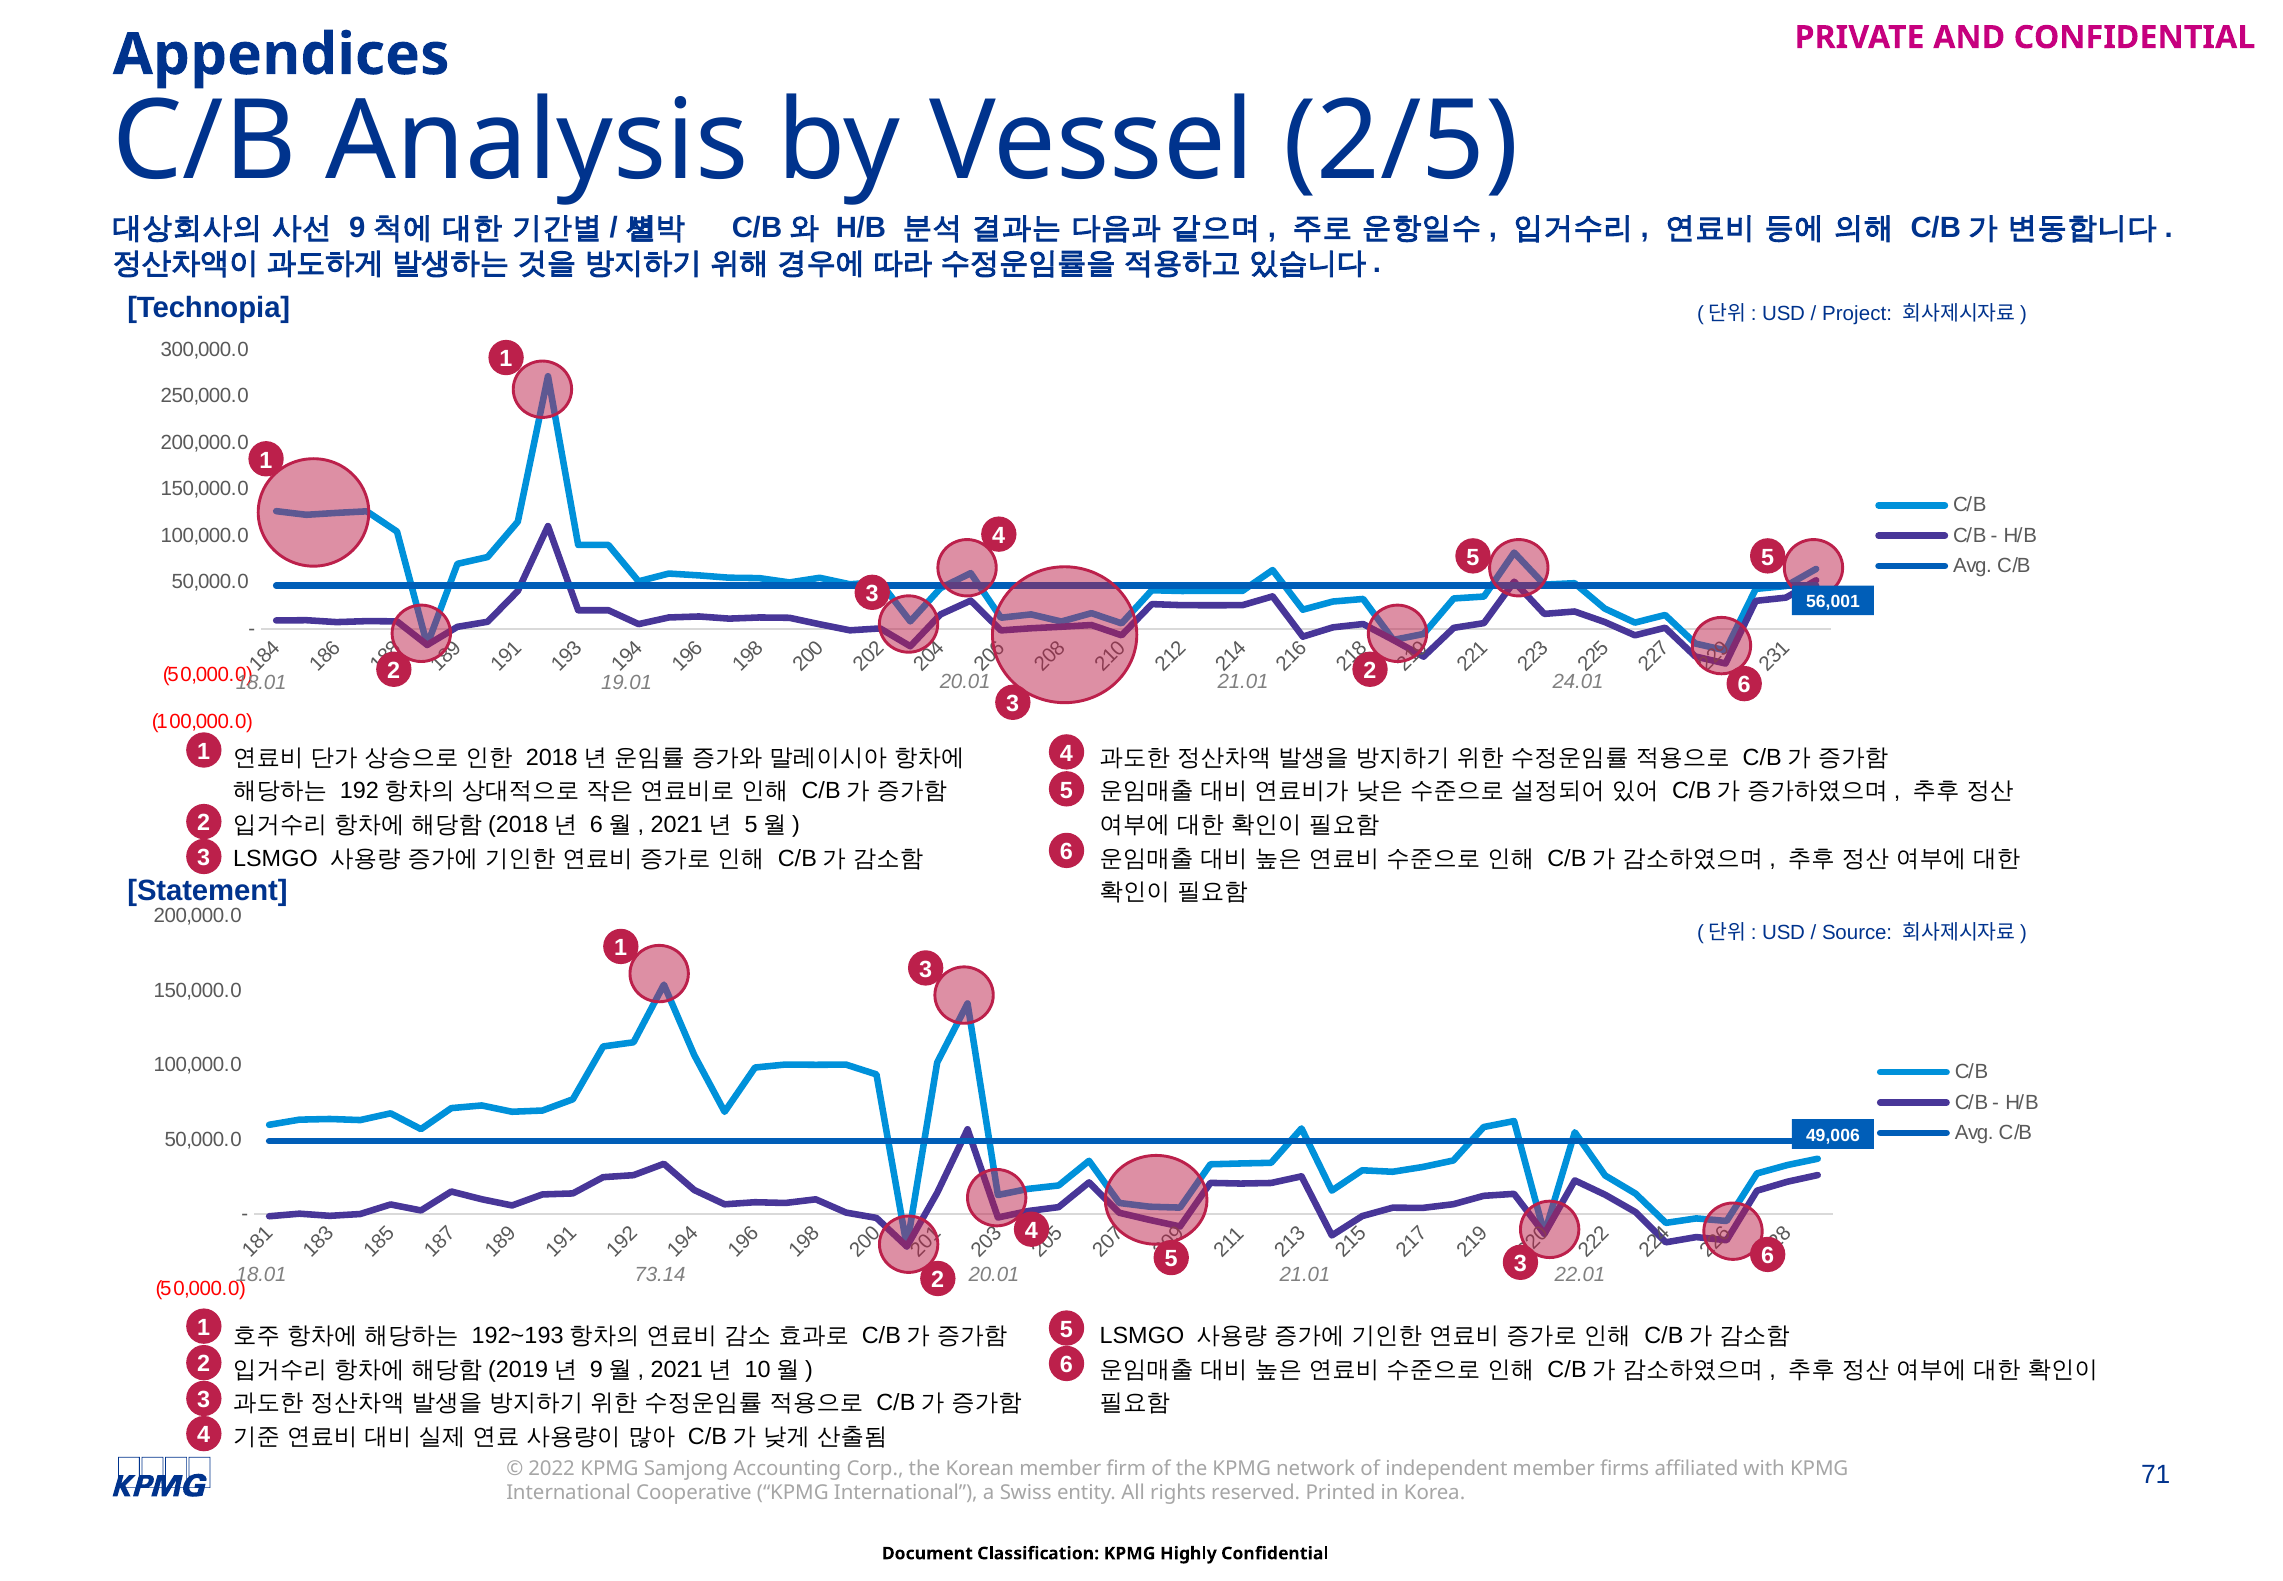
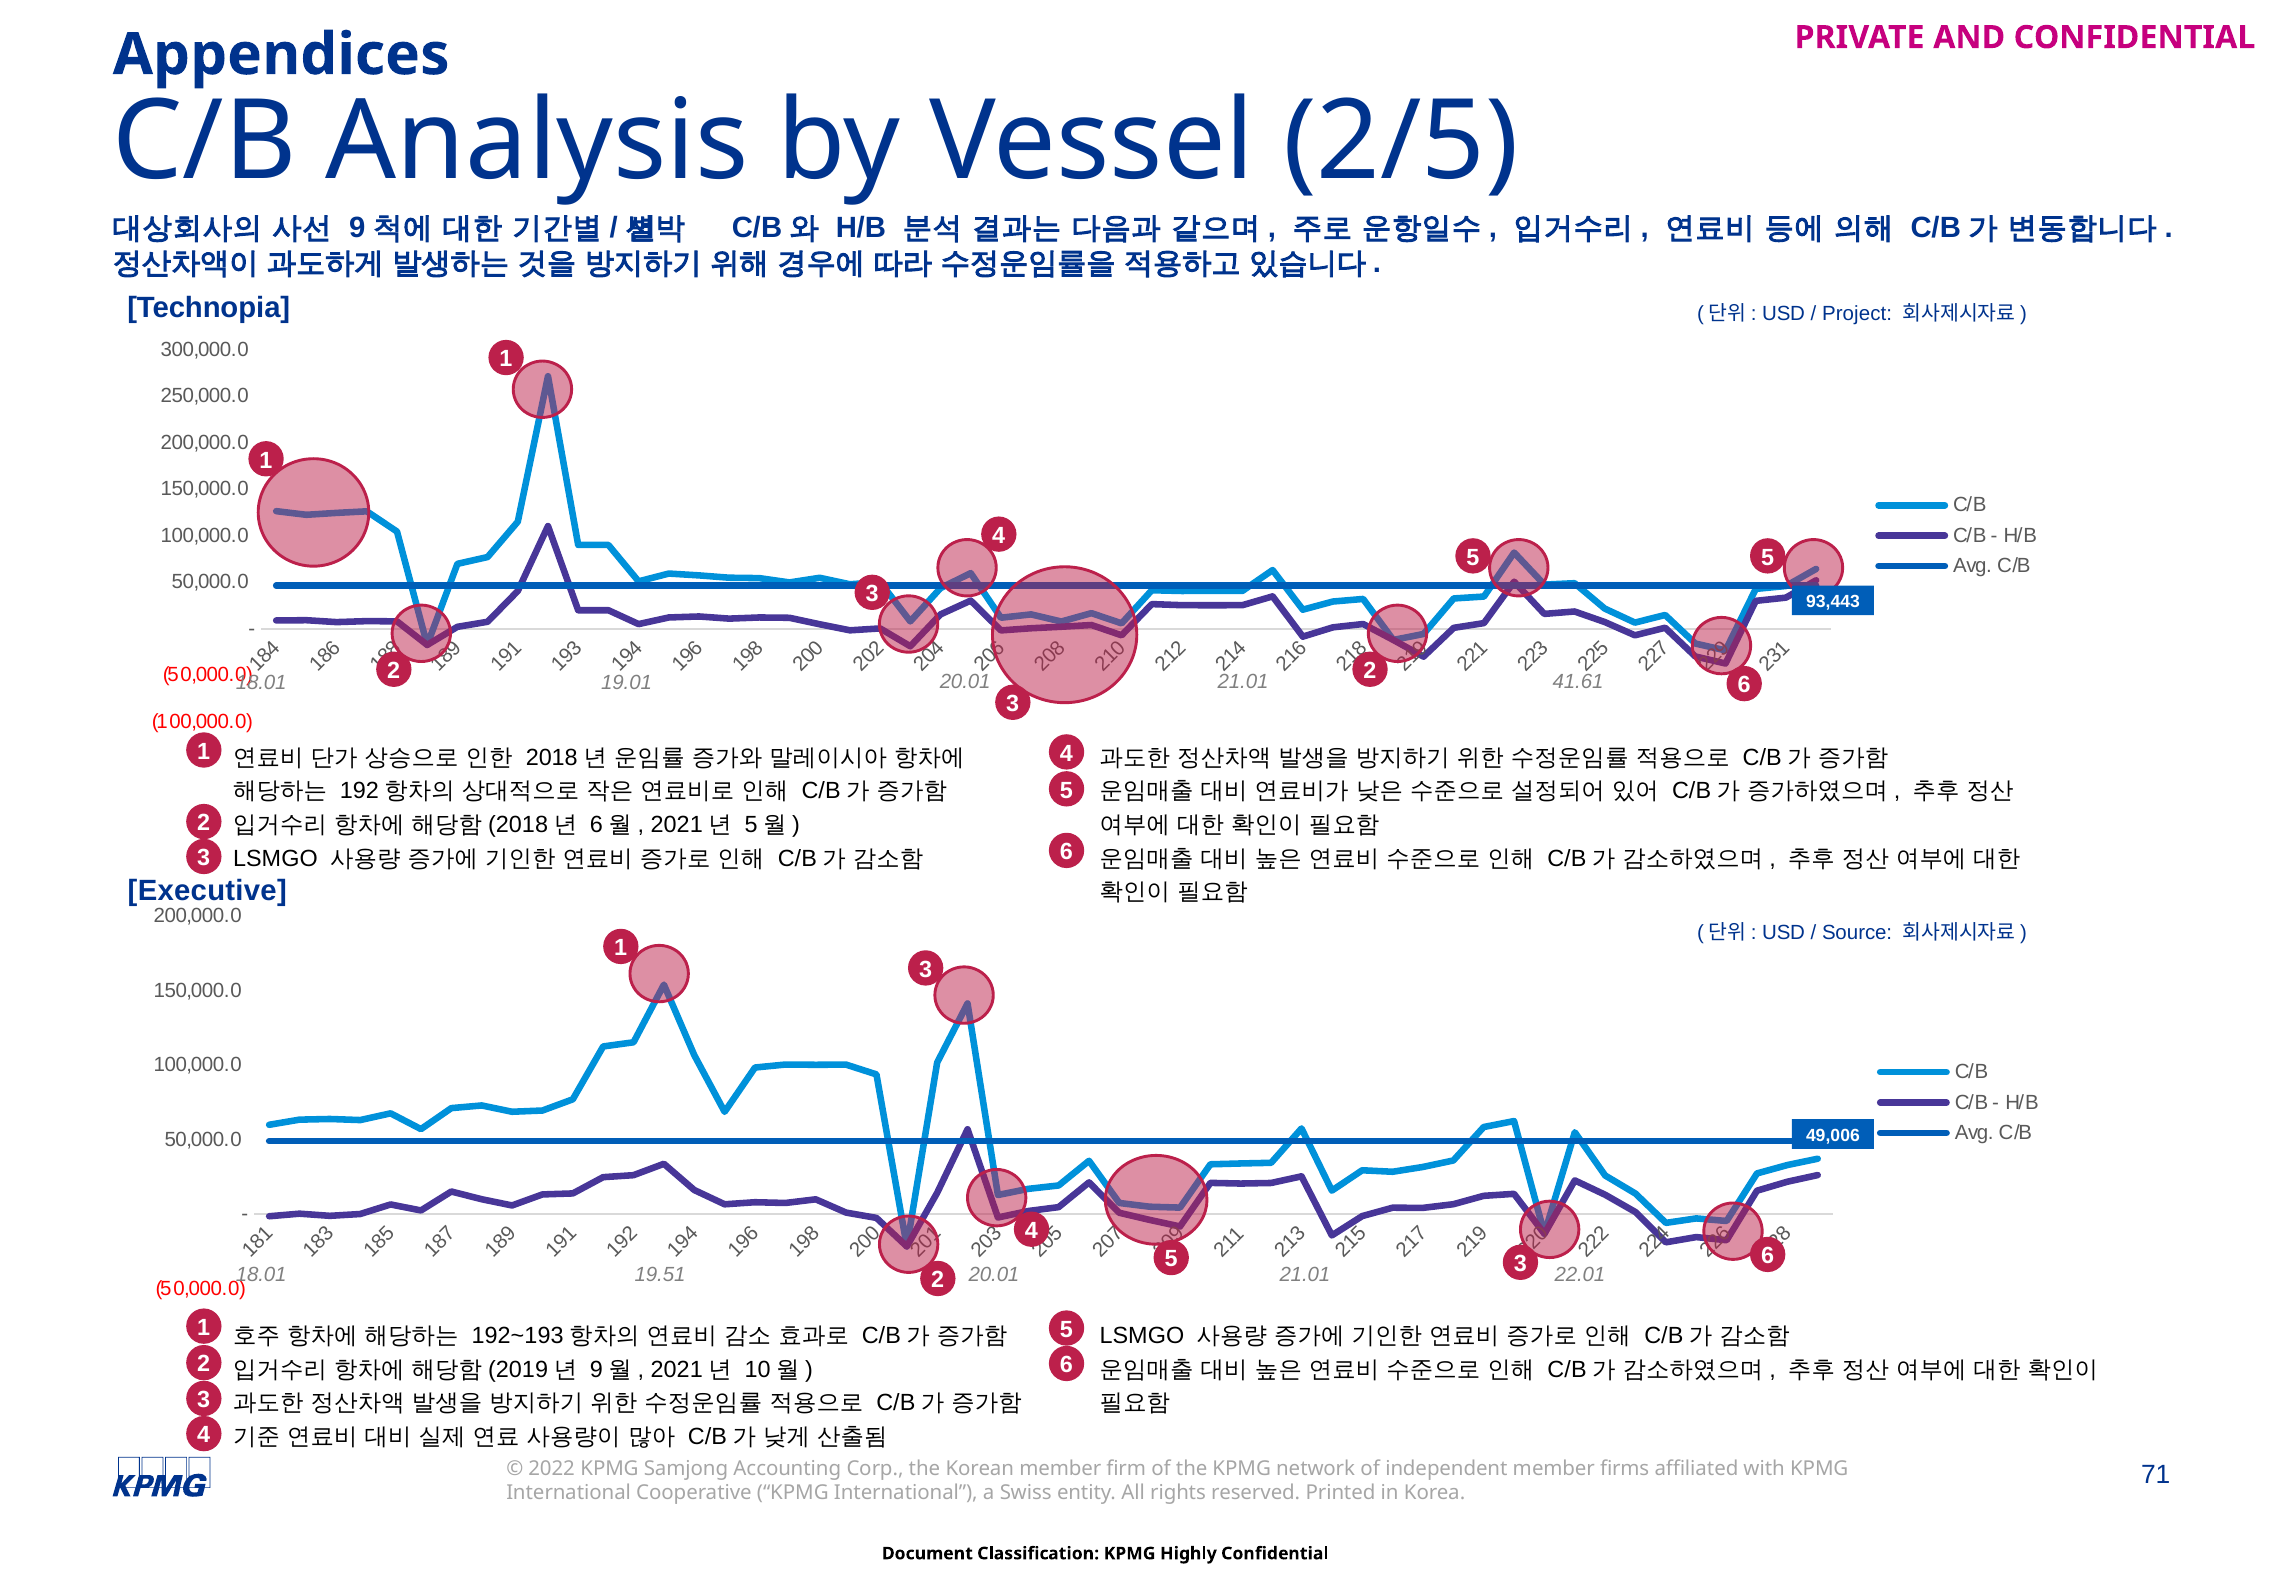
56,001: 56,001 -> 93,443 (1833, 601)
24.01: 24.01 -> 41.61 (1578, 682)
Statement: Statement -> Executive (207, 891)
73.14: 73.14 -> 19.51 (660, 1275)
